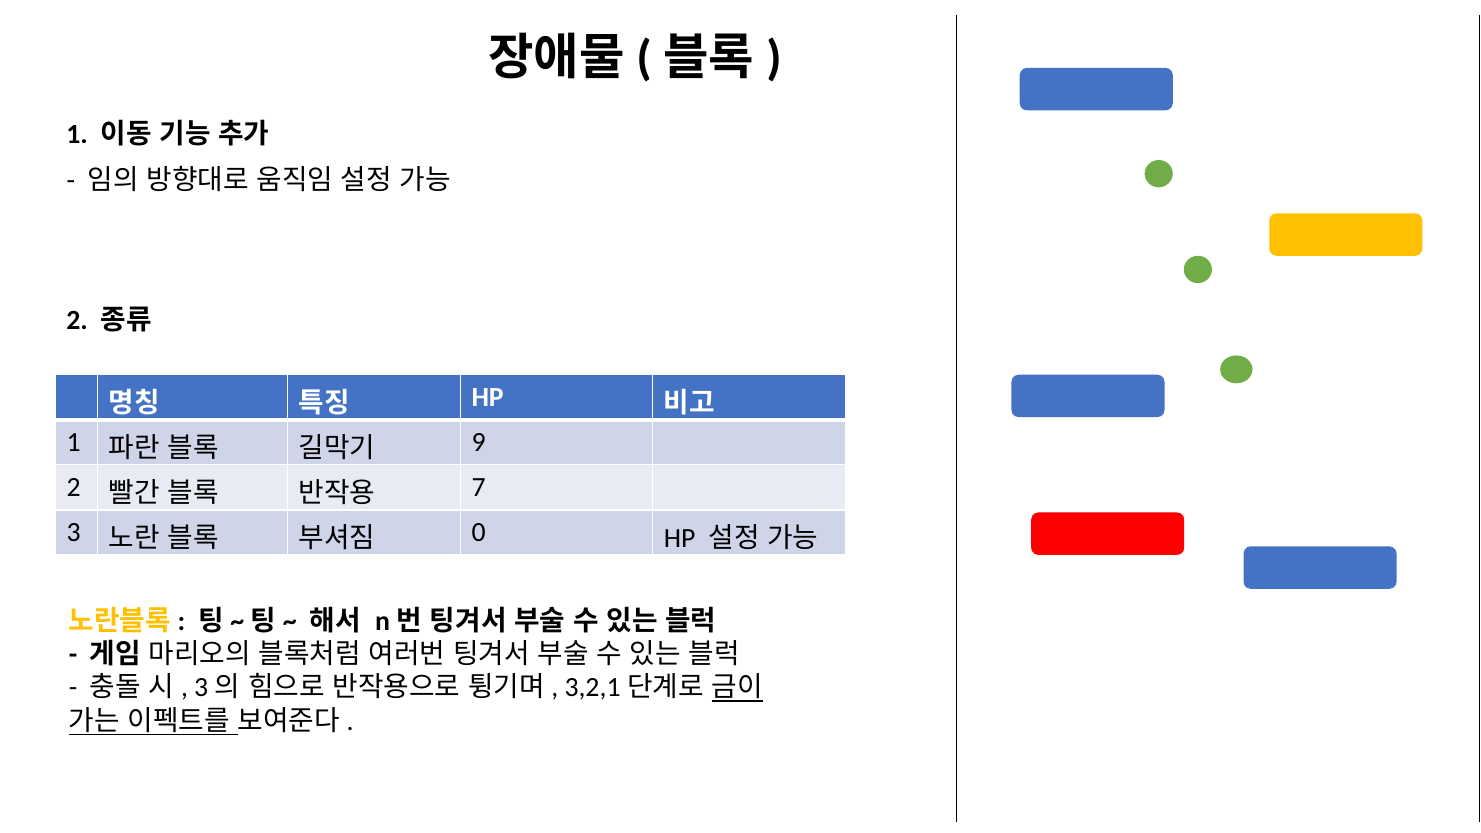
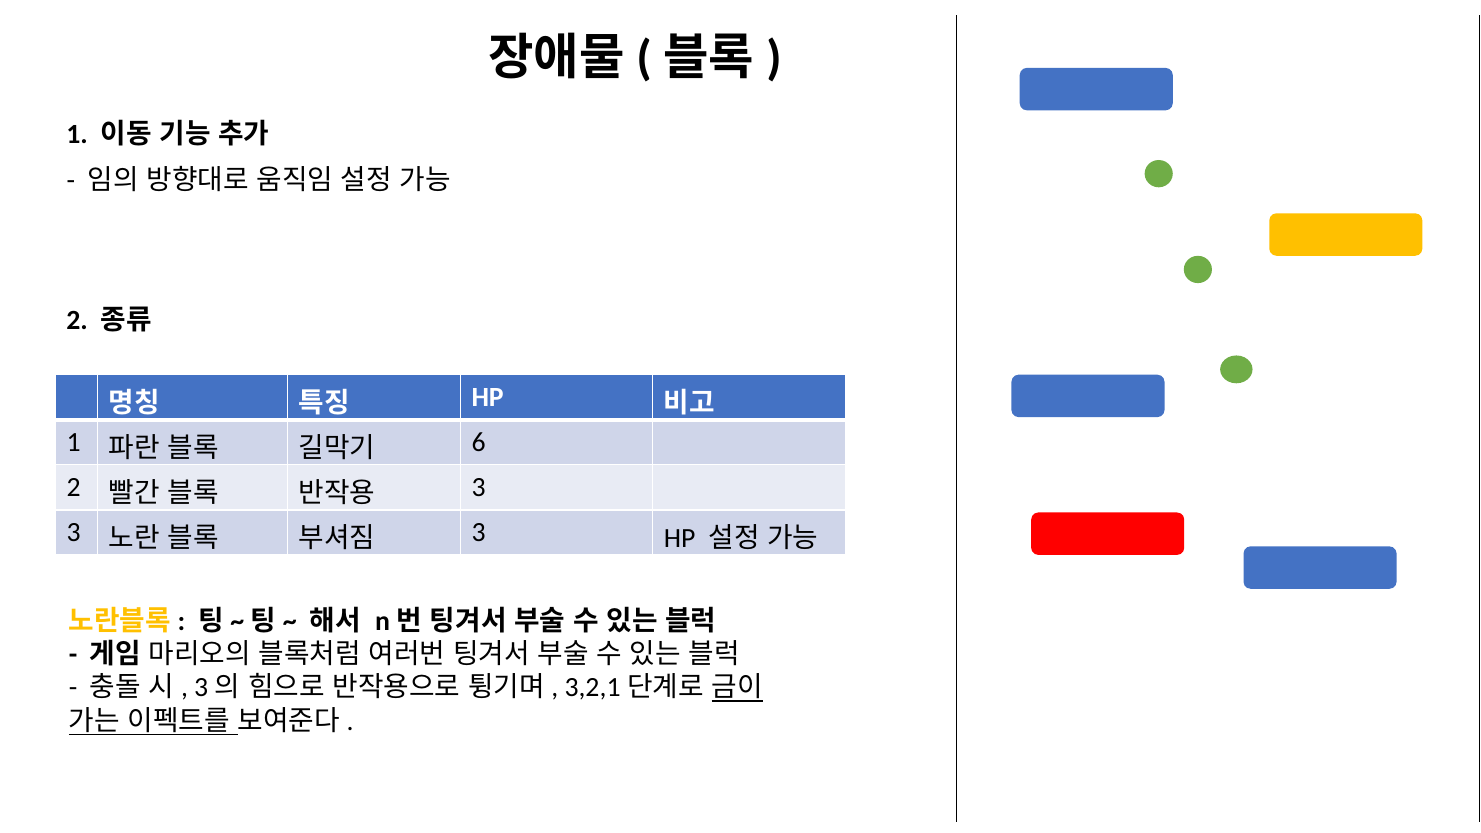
9: 9 -> 6 (479, 443)
7: 7 -> 3 (479, 488)
0: 0 -> 3 (479, 533)
